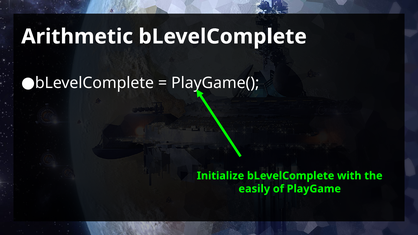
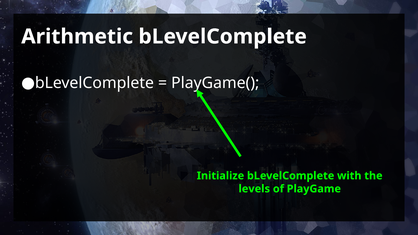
easily: easily -> levels (254, 189)
